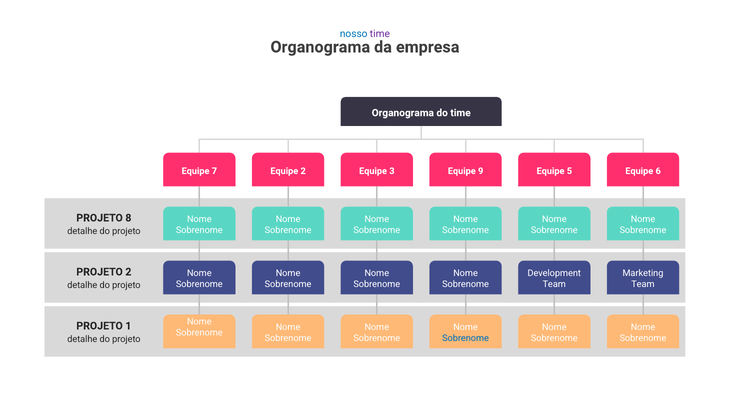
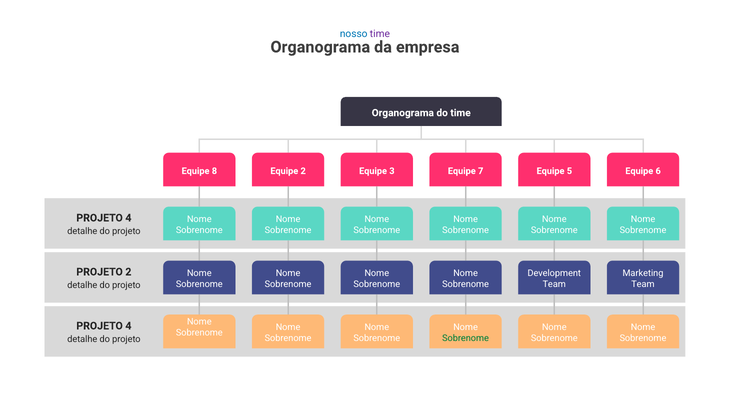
7: 7 -> 8 (214, 171)
9: 9 -> 7 (481, 171)
8: 8 -> 4 (128, 218)
1: 1 -> 4 (128, 326)
Sobrenome colour: blue -> green (466, 338)
